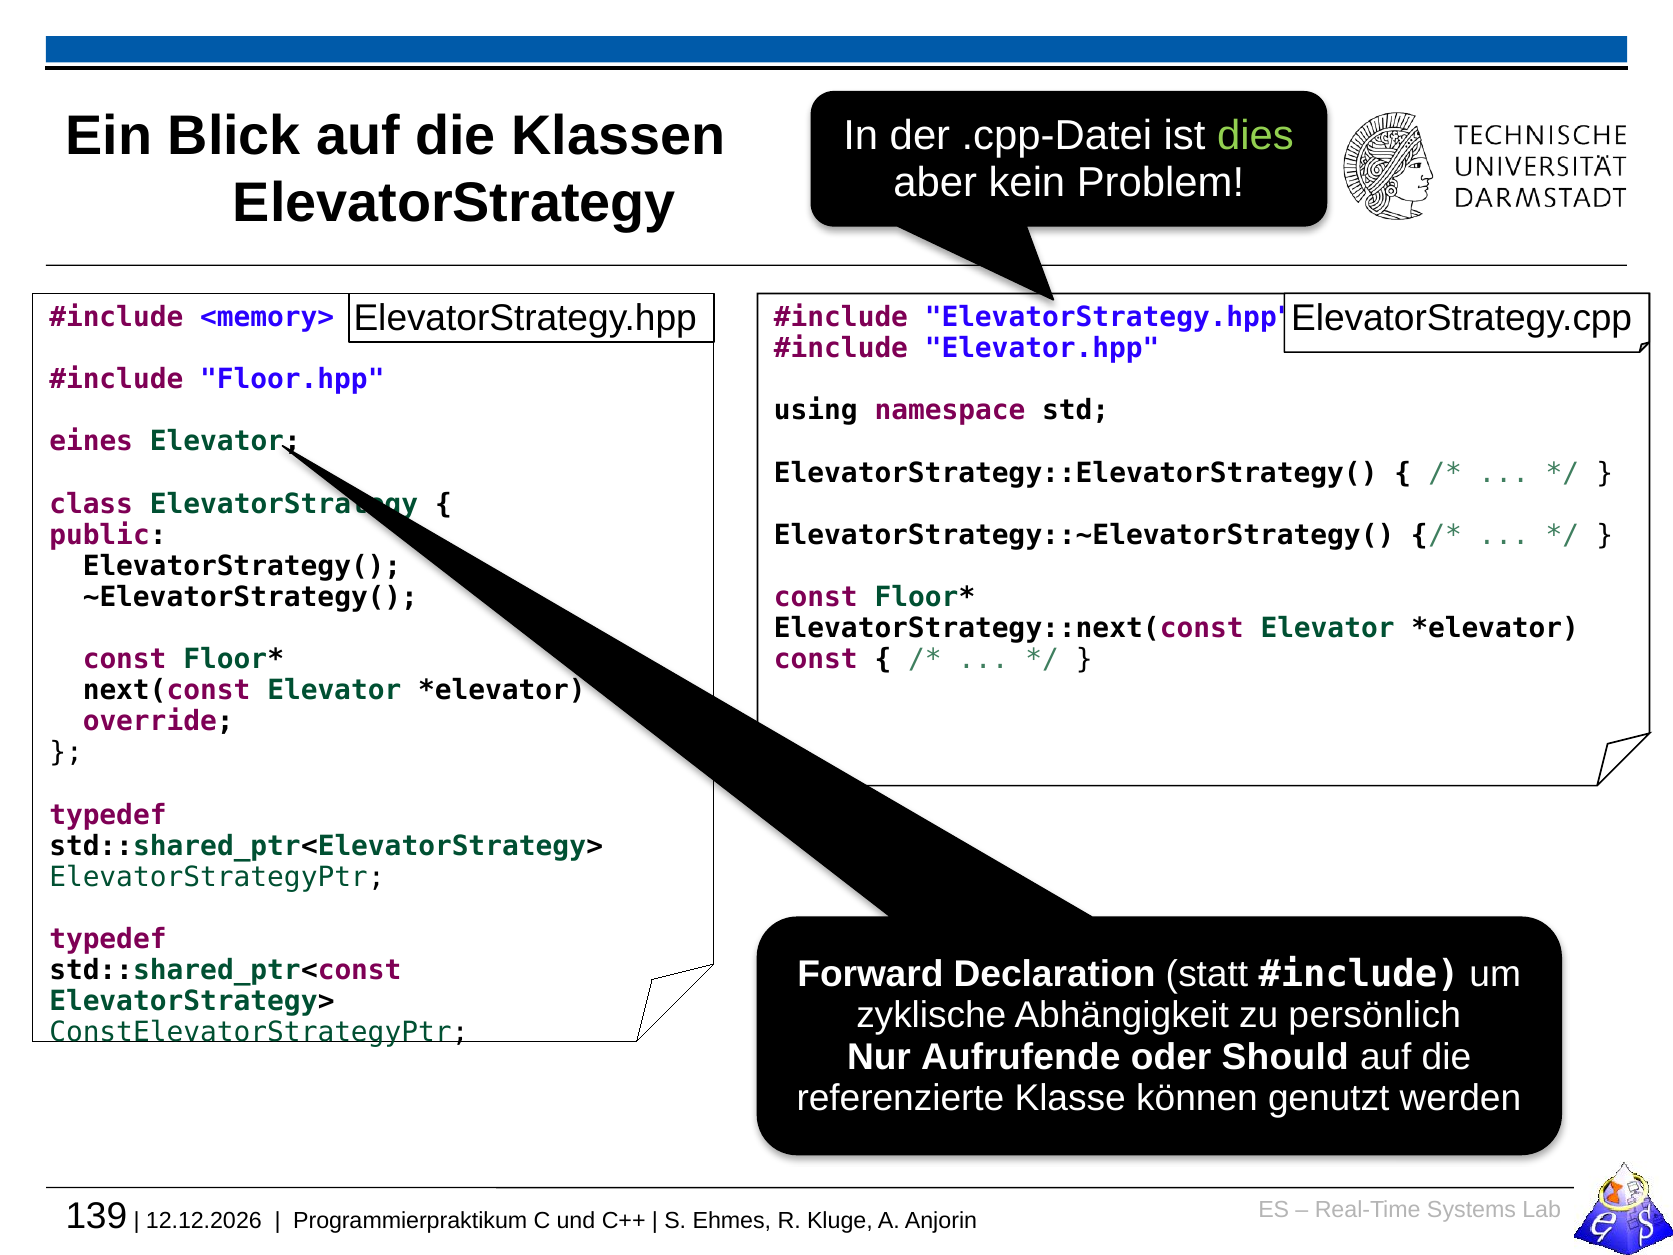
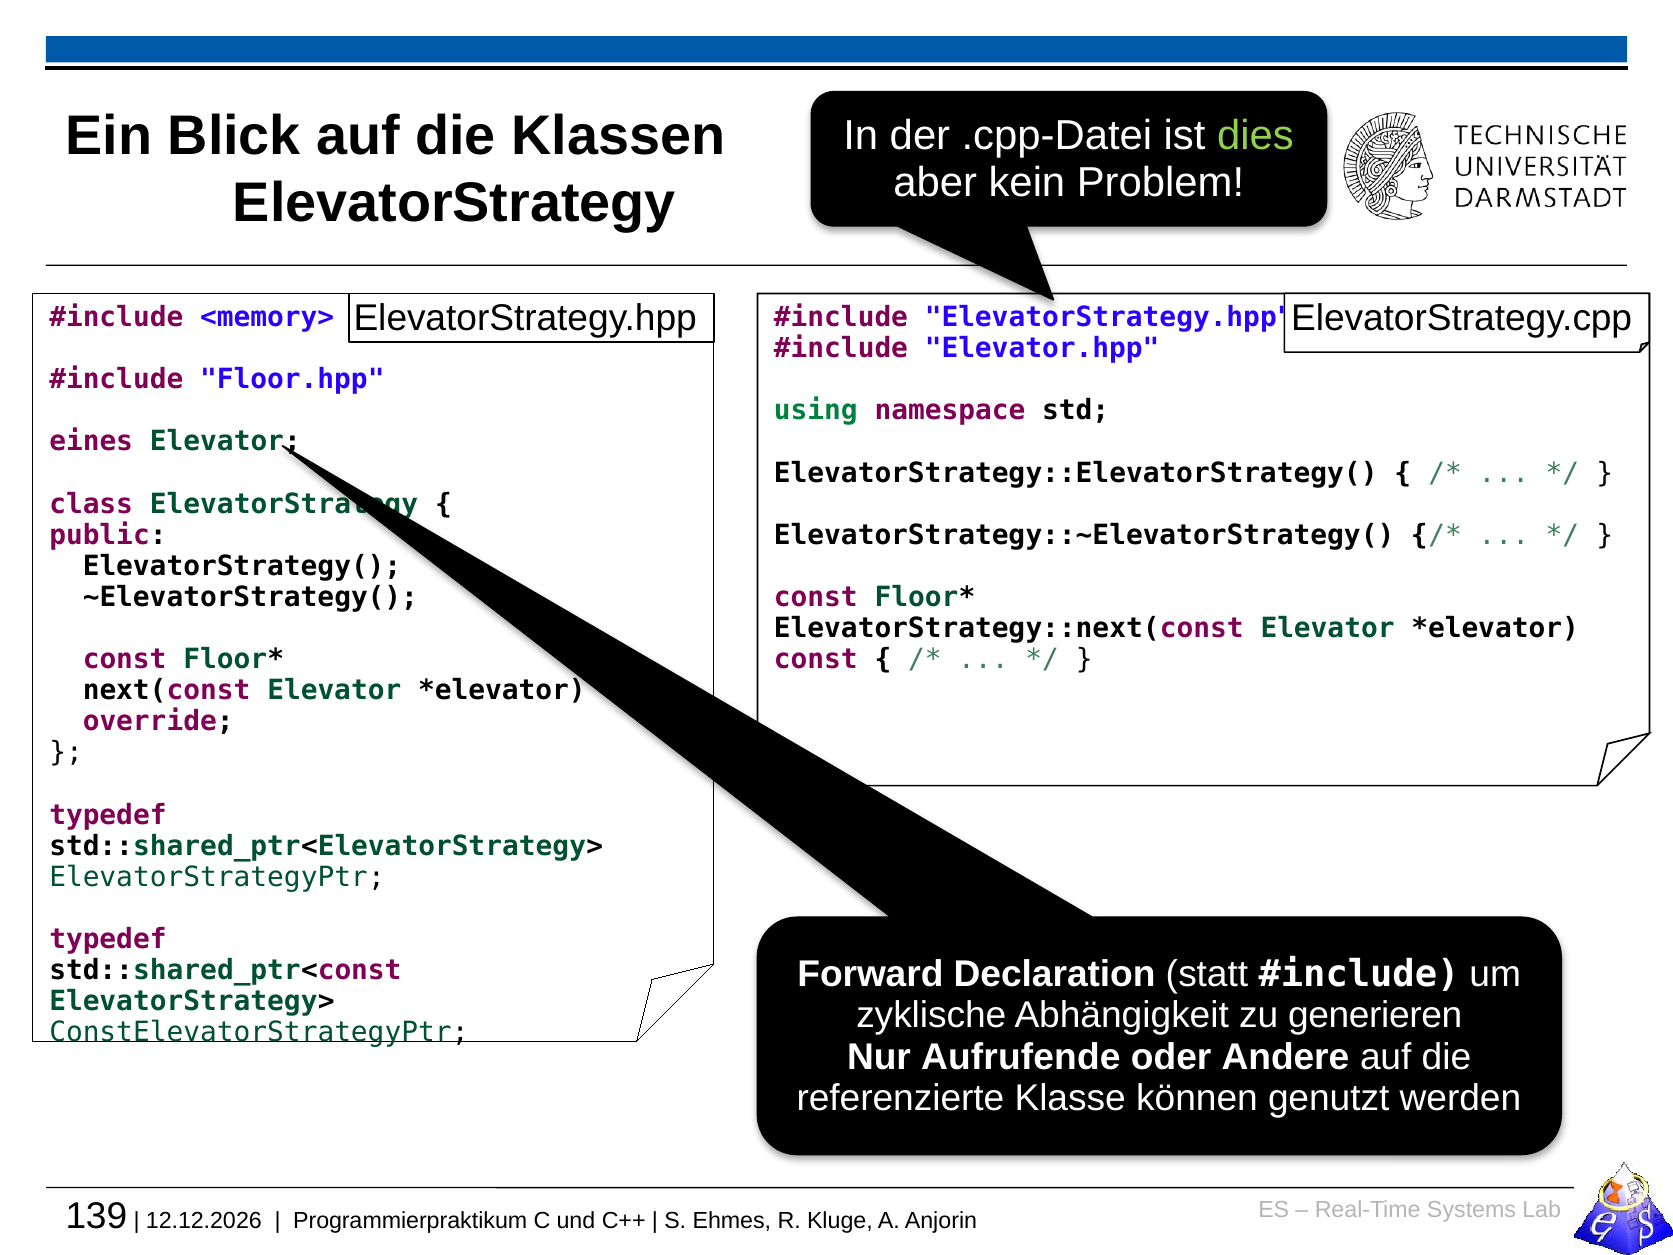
using colour: black -> green (816, 411)
persönlich: persönlich -> generieren (1375, 1015)
Should: Should -> Andere (1285, 1057)
